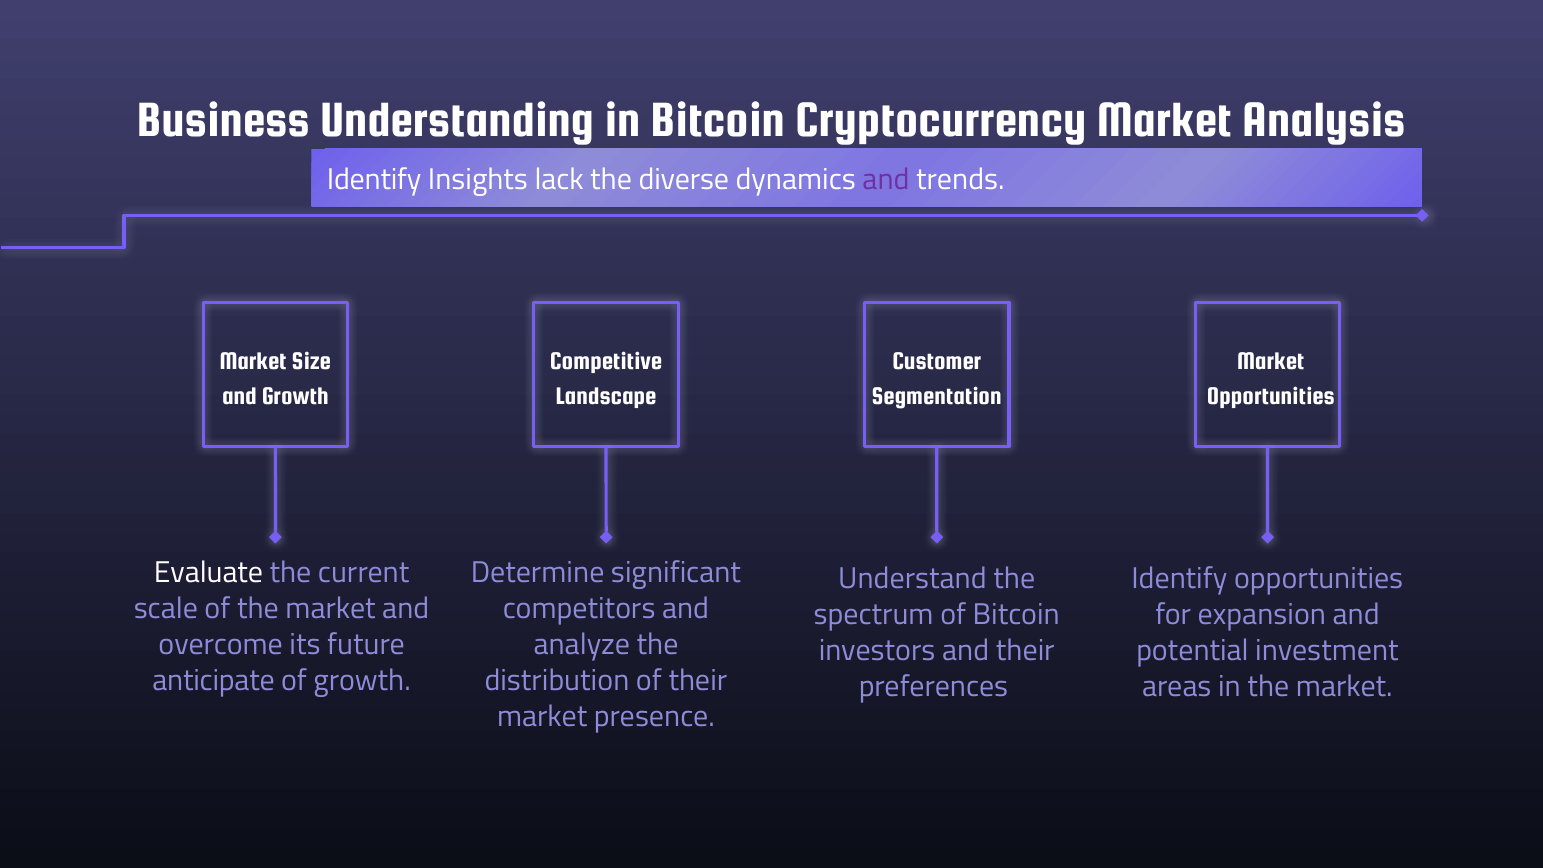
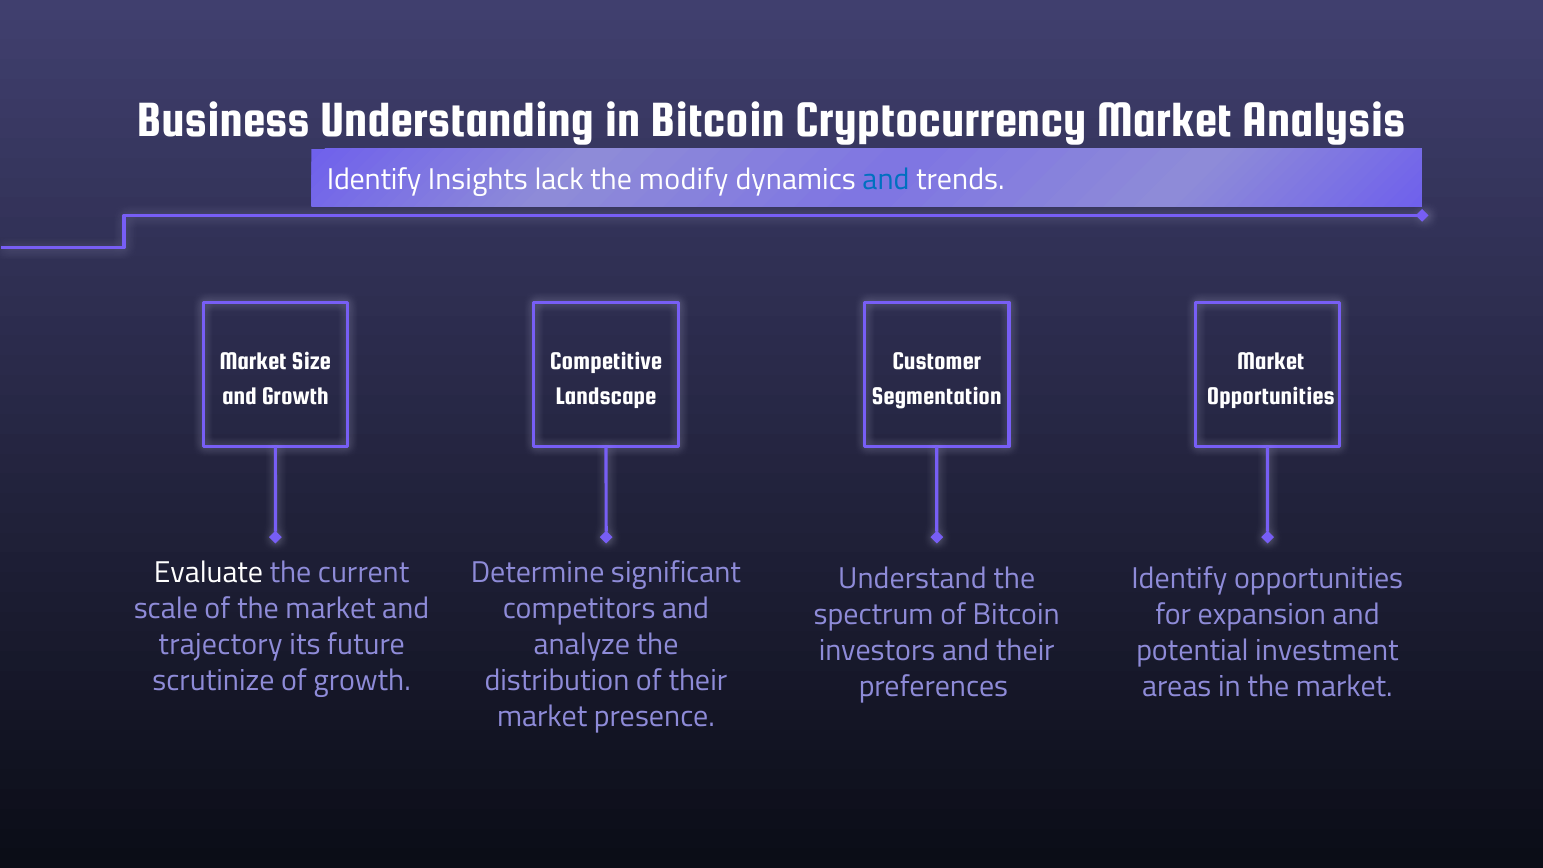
diverse: diverse -> modify (684, 179)
and colour: purple -> blue (886, 179)
overcome: overcome -> trajectory (221, 645)
anticipate: anticipate -> scrutinize (213, 681)
